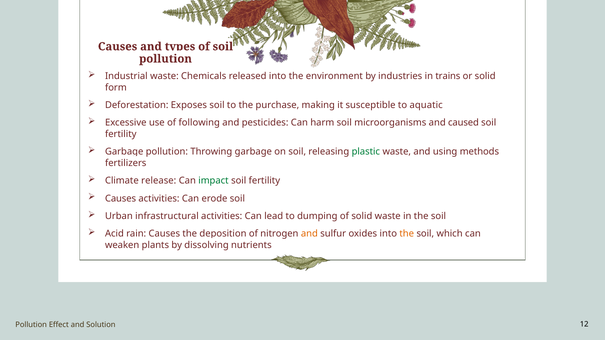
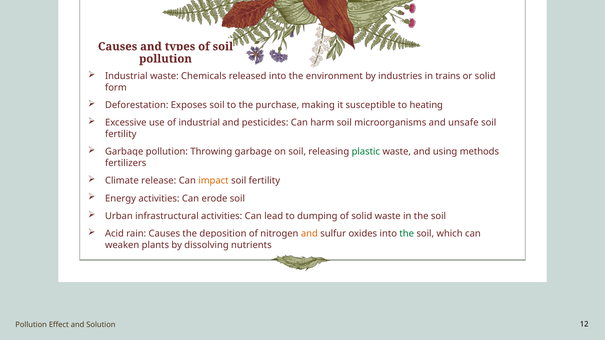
aquatic: aquatic -> heating (426, 105)
of following: following -> industrial (199, 123)
caused: caused -> unsafe (463, 123)
impact colour: green -> orange (214, 181)
Causes: Causes -> Energy (121, 199)
the colour: orange -> green (407, 234)
